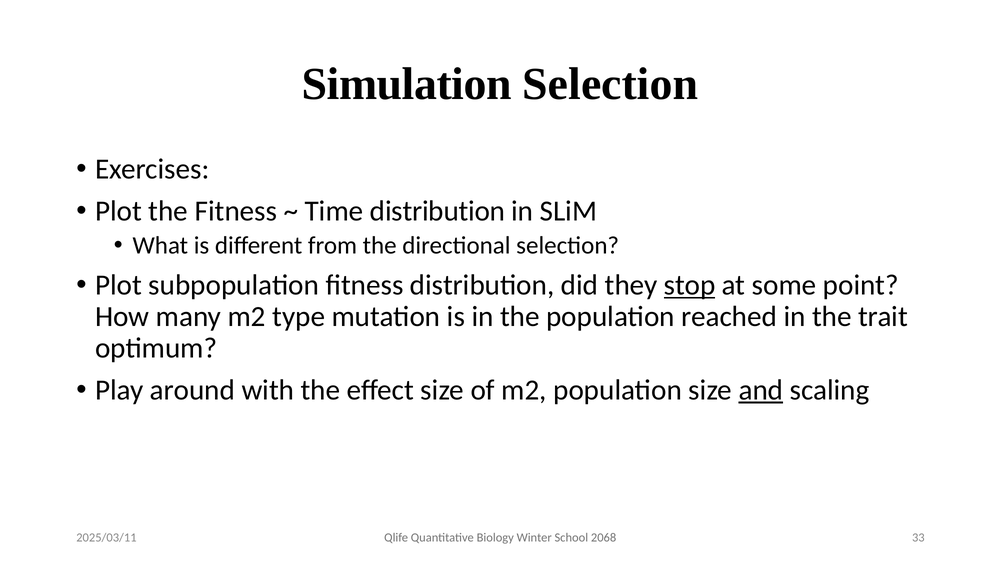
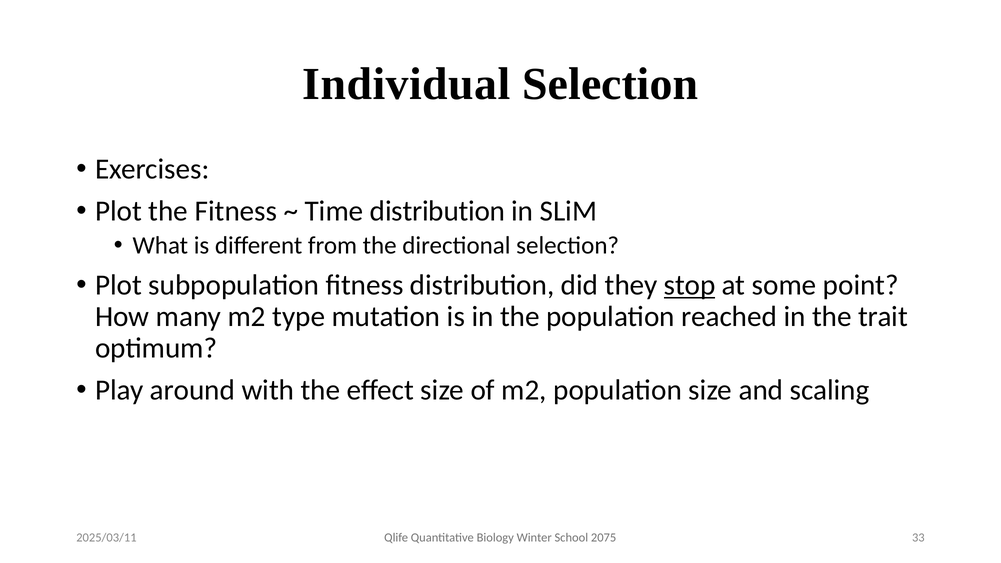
Simulation: Simulation -> Individual (406, 84)
and underline: present -> none (761, 390)
2068: 2068 -> 2075 (604, 538)
